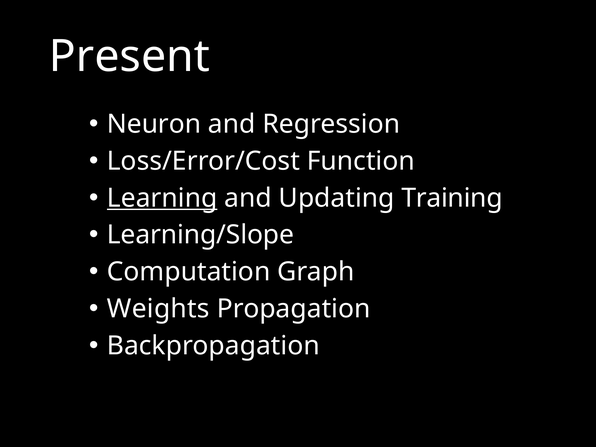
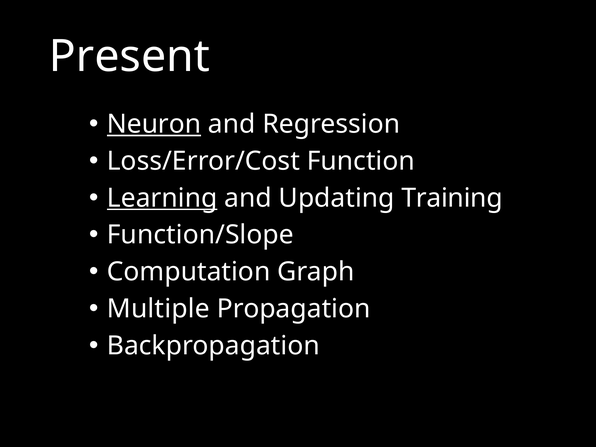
Neuron underline: none -> present (154, 124)
Learning/Slope: Learning/Slope -> Function/Slope (200, 235)
Weights: Weights -> Multiple (158, 309)
